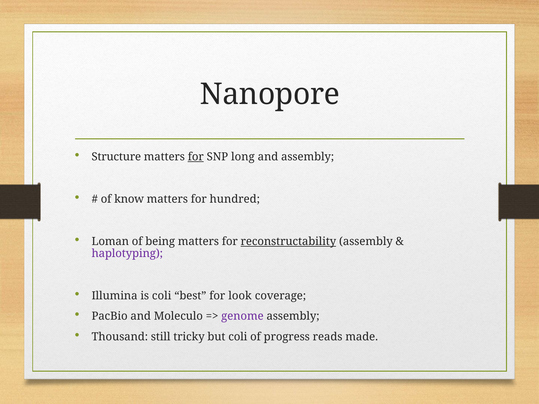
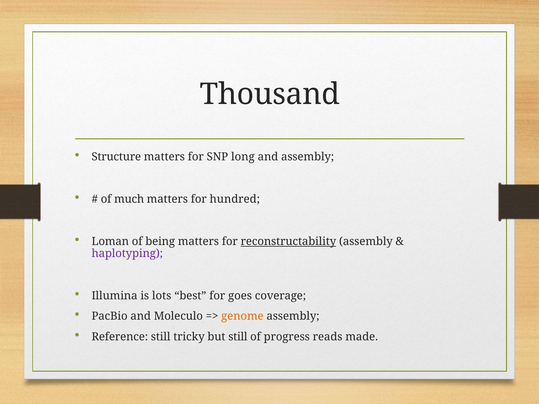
Nanopore: Nanopore -> Thousand (270, 94)
for underline: present -> none (196, 157)
know: know -> much (129, 199)
is coli: coli -> lots (162, 296)
look: look -> goes (240, 296)
genome colour: purple -> orange (242, 316)
Thousand: Thousand -> Reference (120, 337)
but coli: coli -> still (238, 337)
